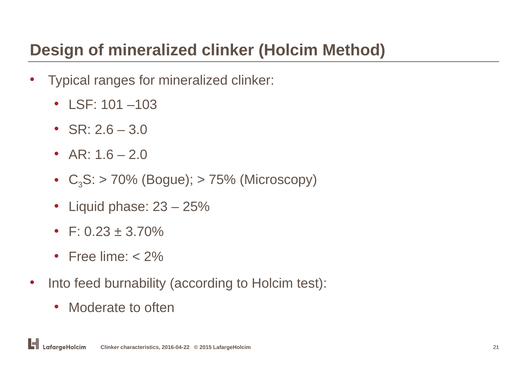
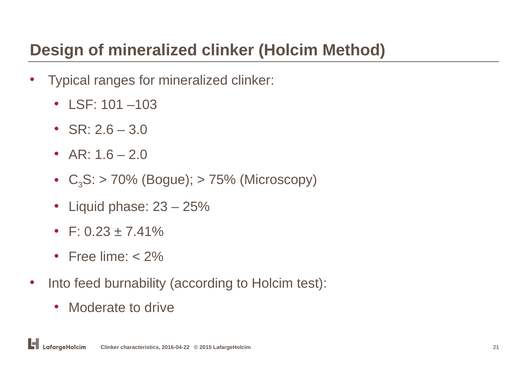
3.70%: 3.70% -> 7.41% (145, 232)
often: often -> drive (159, 307)
